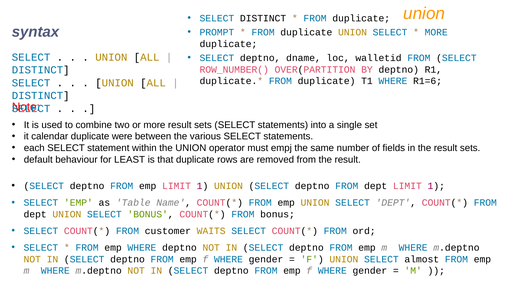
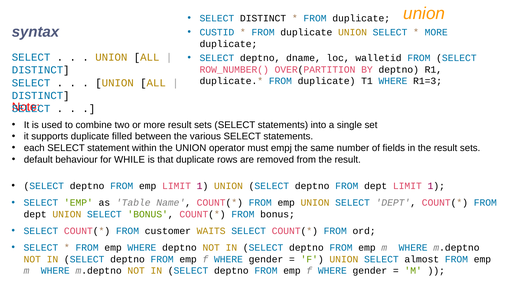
PROMPT: PROMPT -> CUSTID (217, 32)
R1=6: R1=6 -> R1=3 (428, 81)
calendar: calendar -> supports (50, 136)
were: were -> filled (122, 136)
LEAST: LEAST -> WHILE (130, 159)
